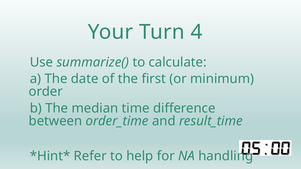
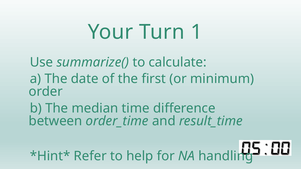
4: 4 -> 1 (197, 32)
